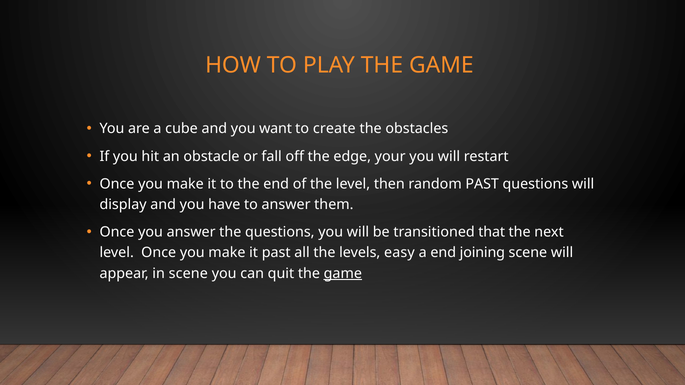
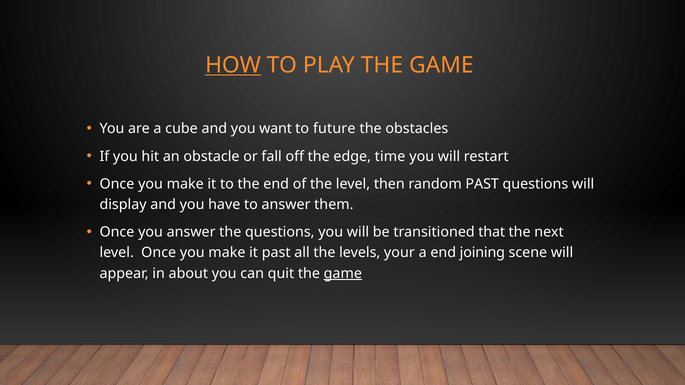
HOW underline: none -> present (233, 65)
create: create -> future (334, 129)
your: your -> time (390, 156)
easy: easy -> your (399, 253)
in scene: scene -> about (188, 274)
